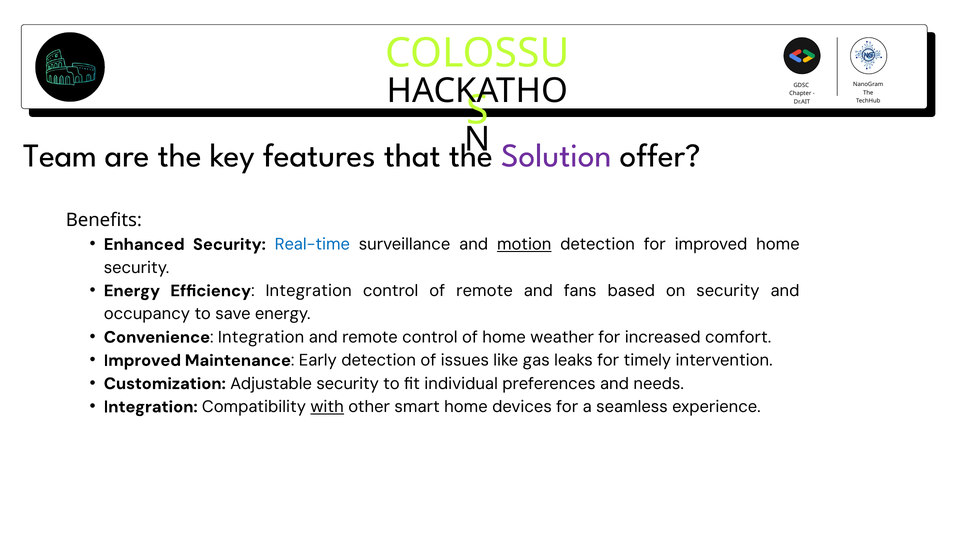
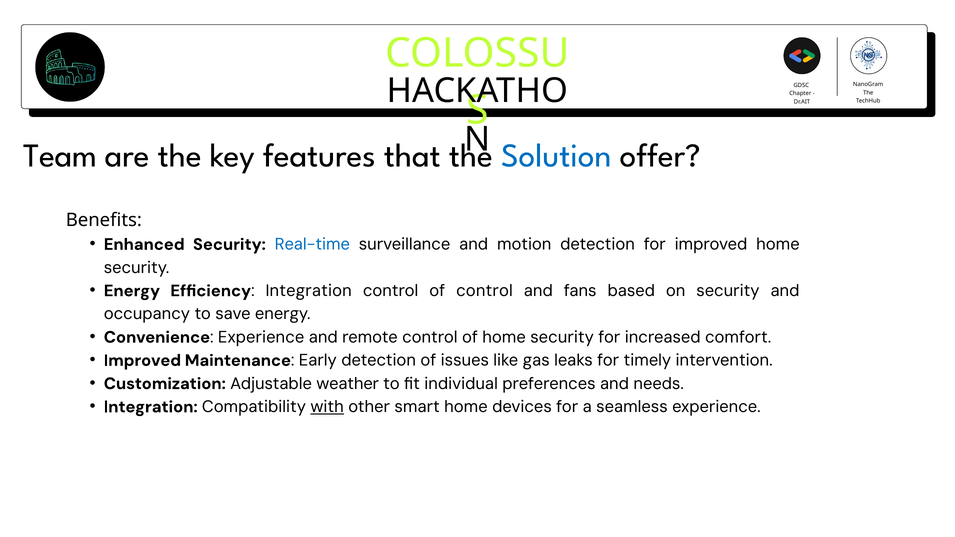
Solution colour: purple -> blue (556, 156)
motion underline: present -> none (524, 244)
of remote: remote -> control (484, 291)
Convenience Integration: Integration -> Experience (261, 337)
of home weather: weather -> security (562, 337)
Adjustable security: security -> weather (348, 384)
